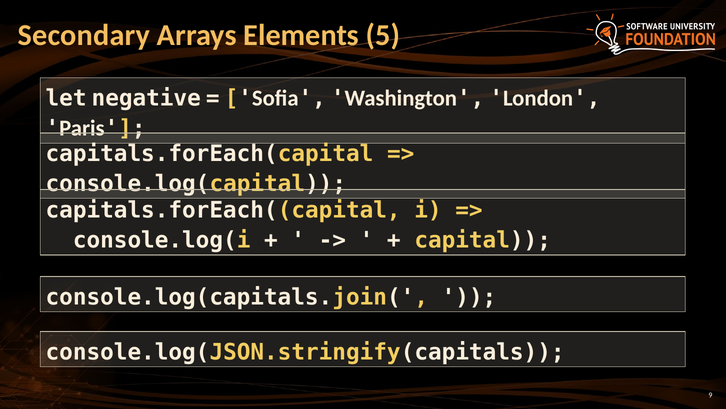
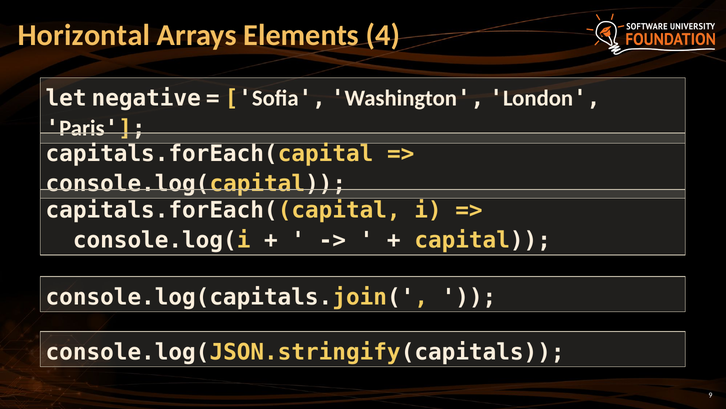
Secondary: Secondary -> Horizontal (84, 35)
5: 5 -> 4 (383, 35)
